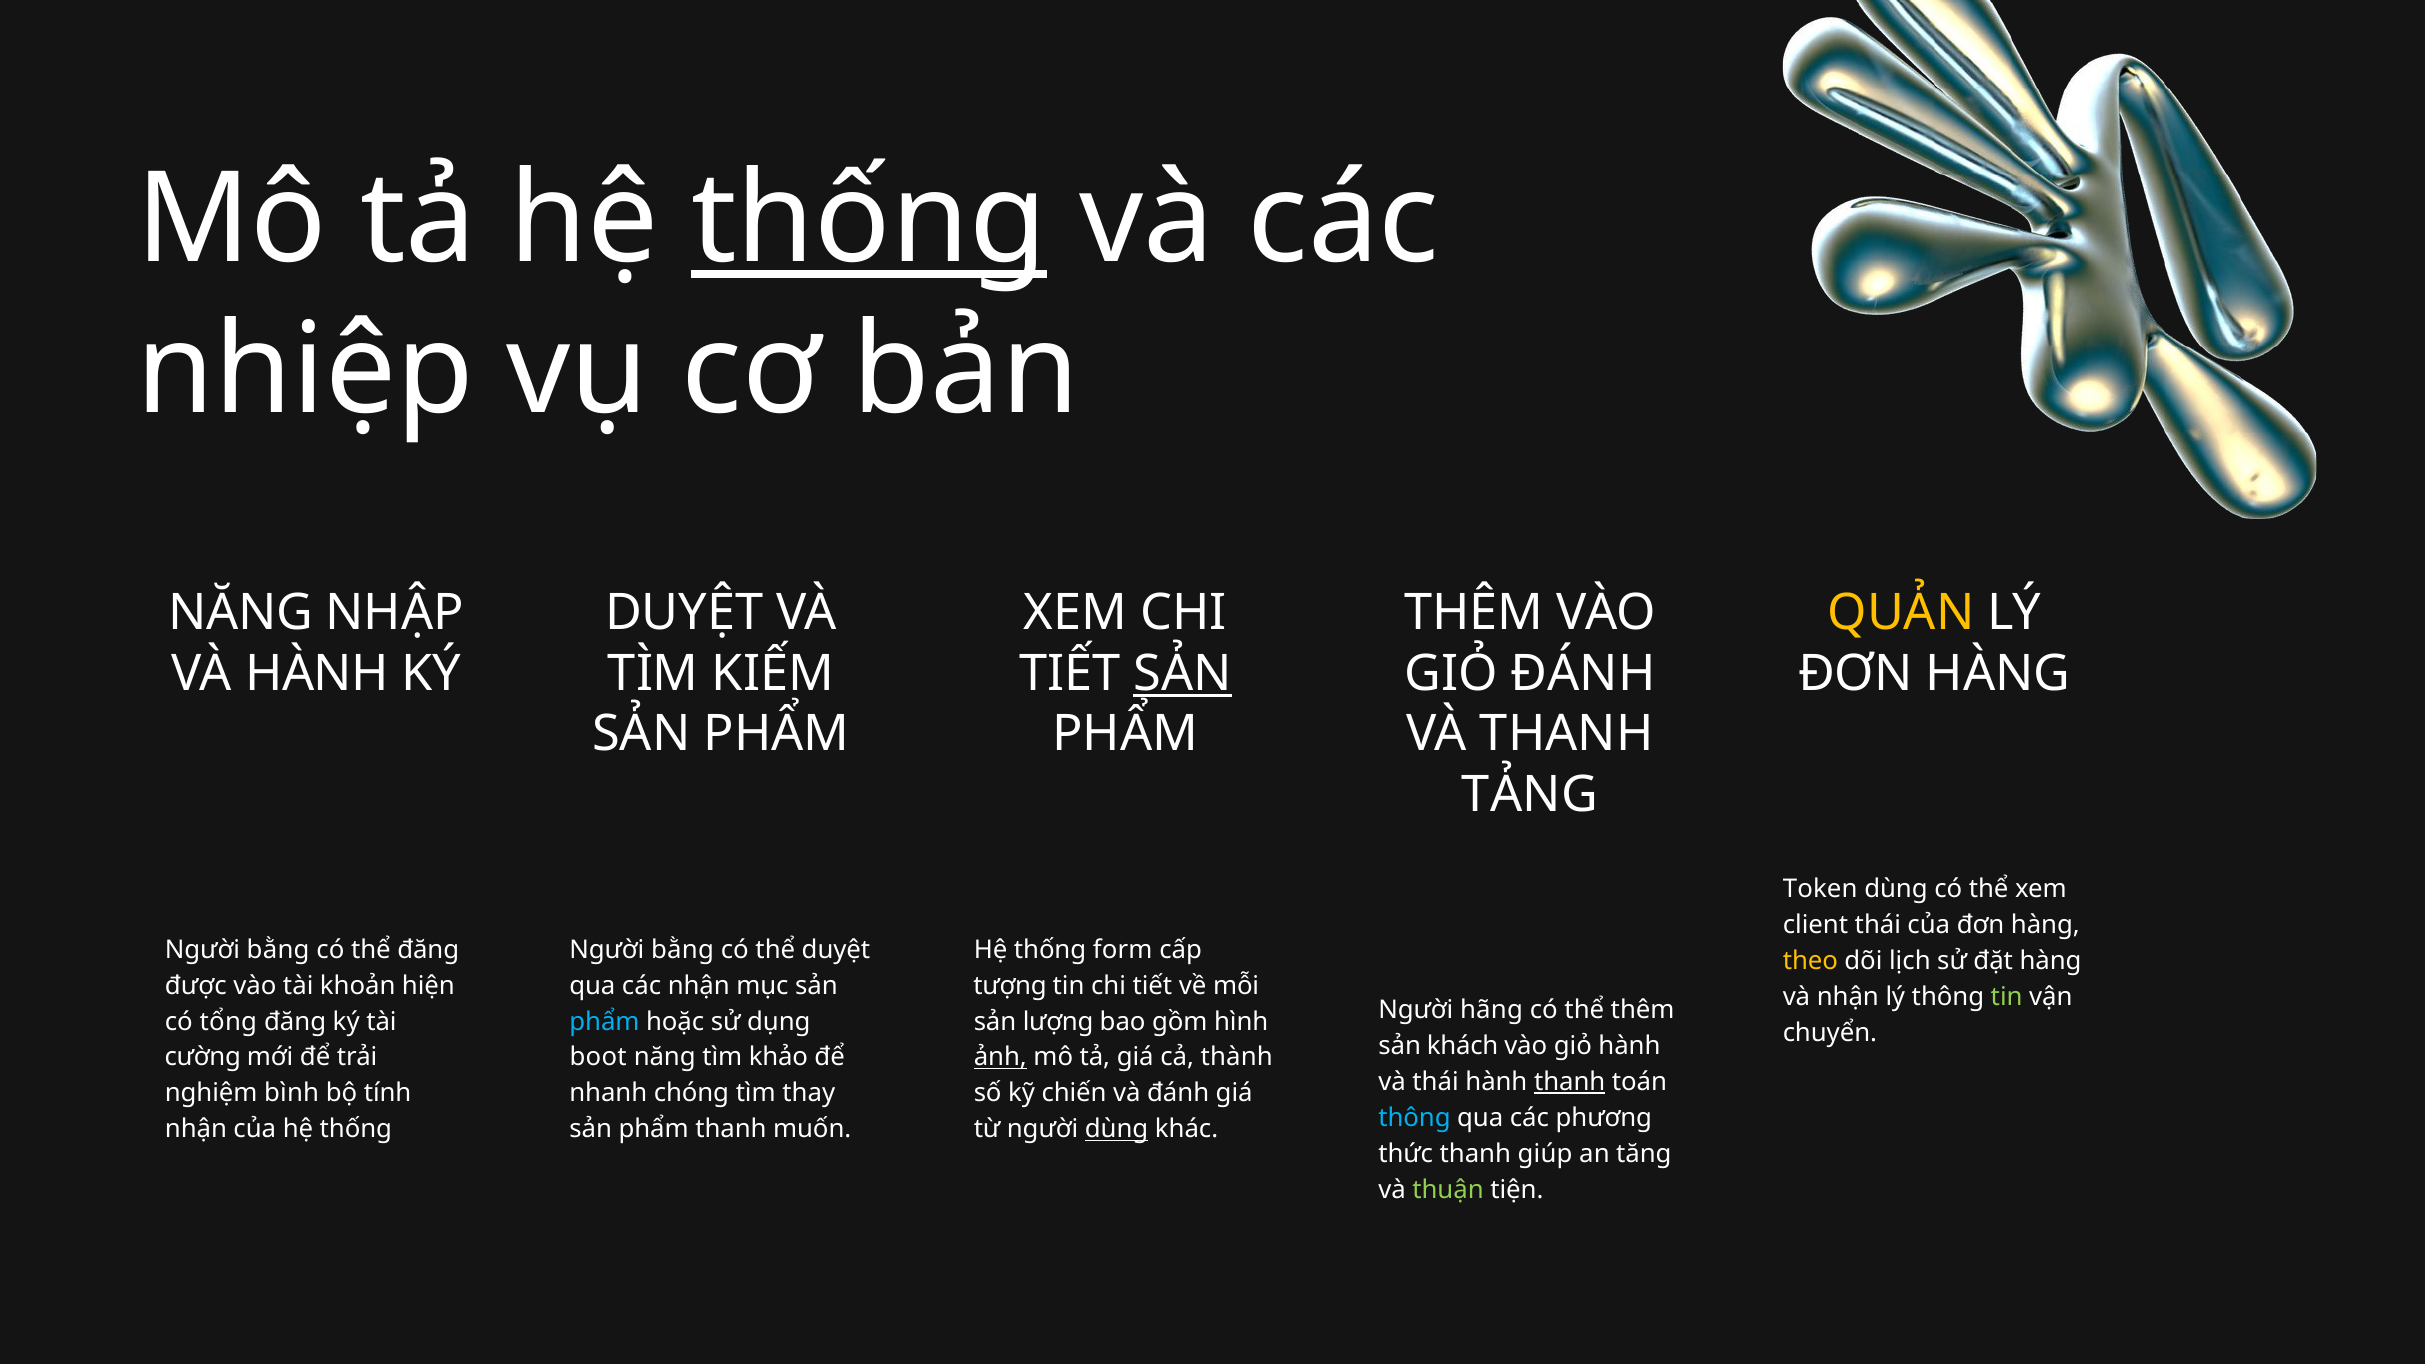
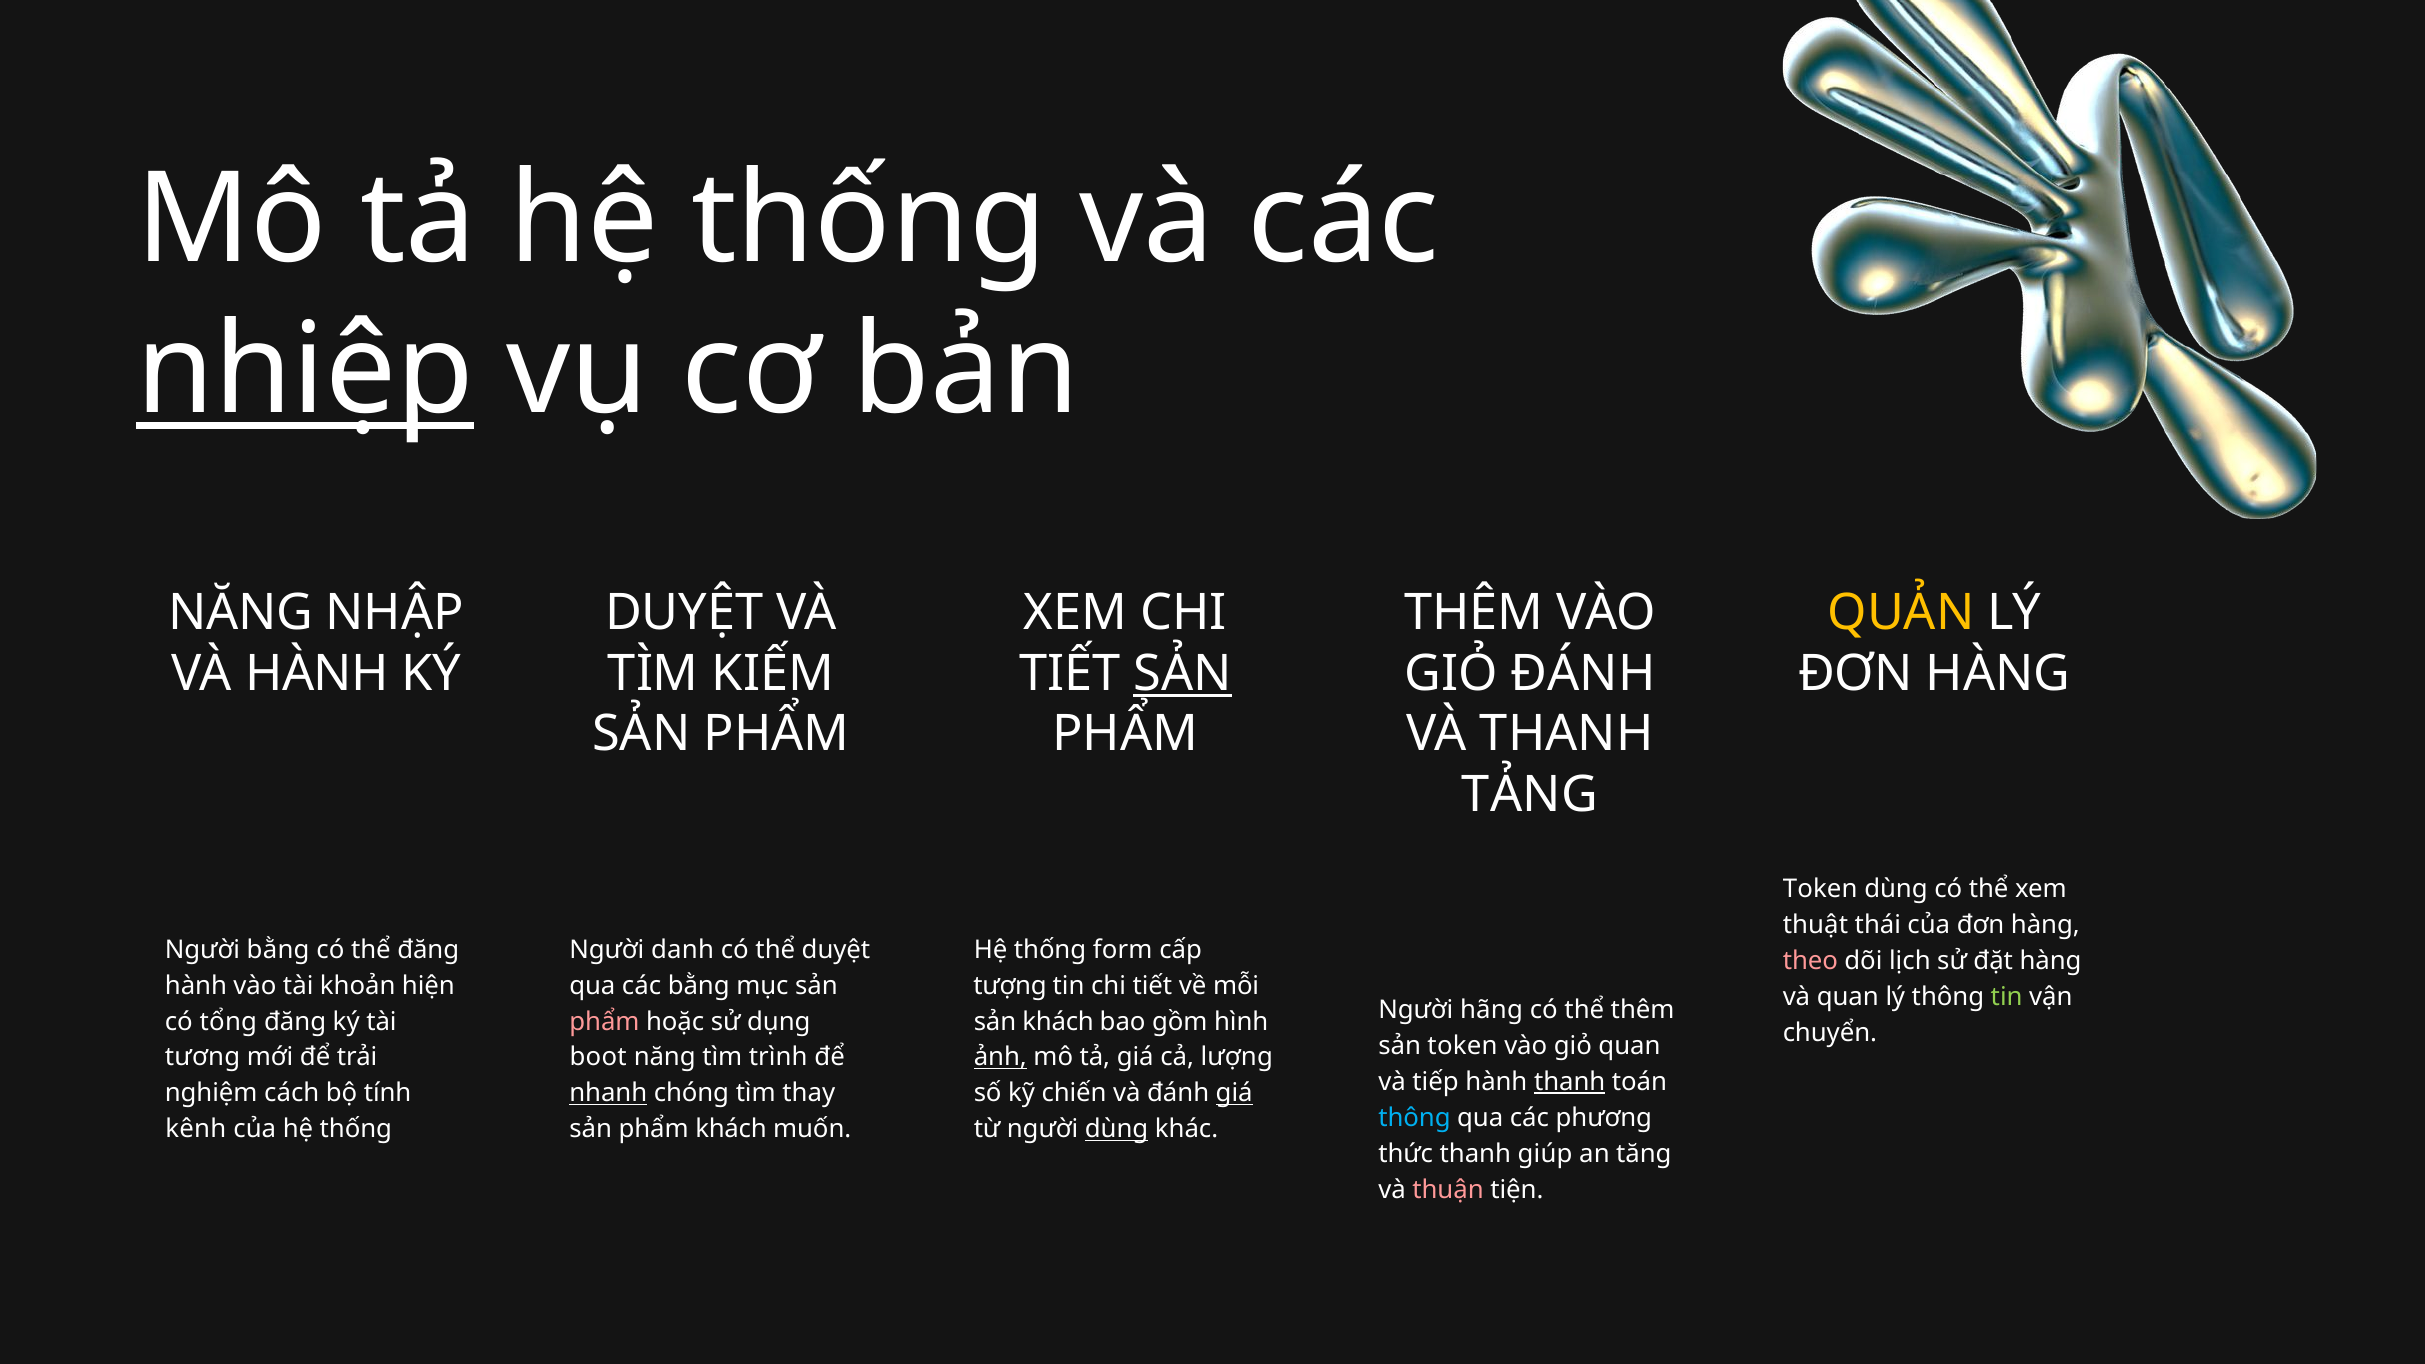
thống underline: present -> none (869, 220)
nhiệp underline: none -> present (305, 371)
client: client -> thuật (1815, 925)
bằng: bằng -> danh (683, 950)
theo colour: yellow -> pink (1810, 961)
được: được -> hành (196, 986)
các nhận: nhận -> bằng (699, 986)
và nhận: nhận -> quan (1848, 997)
phẩm colour: light blue -> pink (604, 1022)
sản lượng: lượng -> khách (1058, 1022)
sản khách: khách -> token (1462, 1046)
giỏ hành: hành -> quan (1629, 1046)
cường: cường -> tương (203, 1057)
khảo: khảo -> trình (778, 1058)
thành: thành -> lượng (1237, 1058)
và thái: thái -> tiếp (1436, 1082)
bình: bình -> cách (292, 1093)
nhanh underline: none -> present (608, 1093)
giá underline: none -> present (1234, 1093)
nhận: nhận -> kênh (196, 1129)
phẩm thanh: thanh -> khách (731, 1129)
thuận colour: light green -> pink (1448, 1190)
